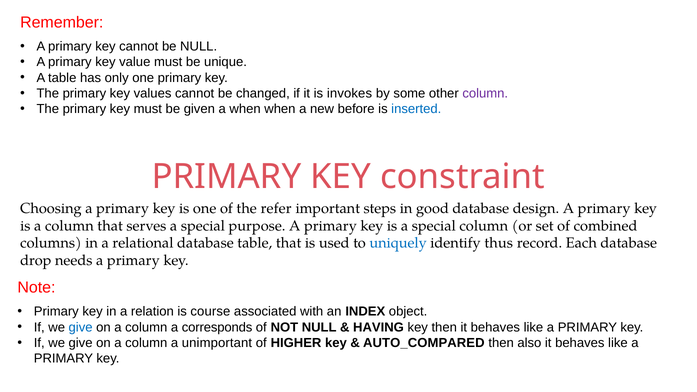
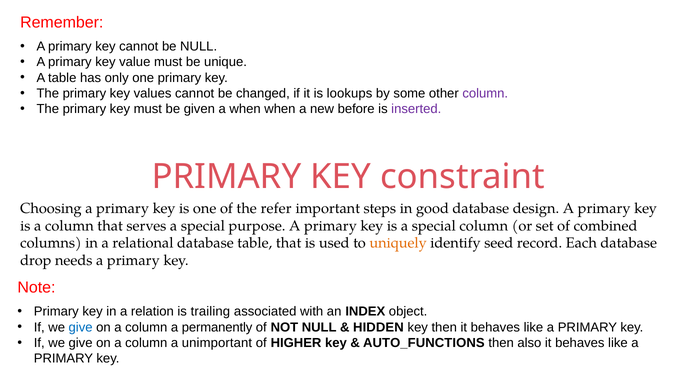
invokes: invokes -> lookups (350, 93)
inserted colour: blue -> purple (416, 109)
uniquely colour: blue -> orange (398, 243)
thus: thus -> seed (499, 243)
course: course -> trailing (210, 312)
corresponds: corresponds -> permanently (217, 327)
HAVING: HAVING -> HIDDEN (378, 327)
AUTO_COMPARED: AUTO_COMPARED -> AUTO_FUNCTIONS (424, 343)
